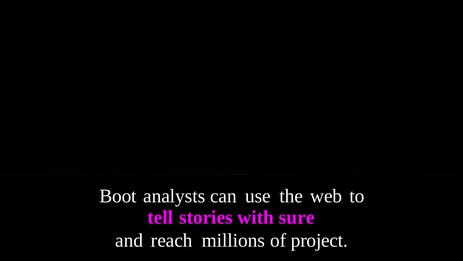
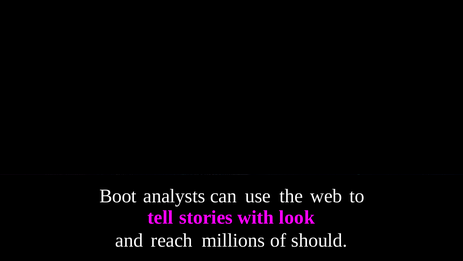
sure: sure -> look (297, 217)
project: project -> should (319, 240)
